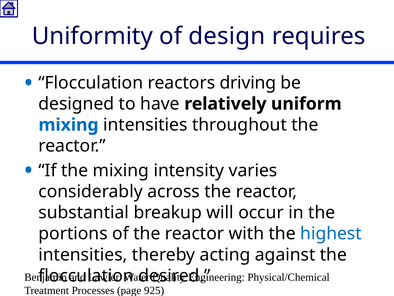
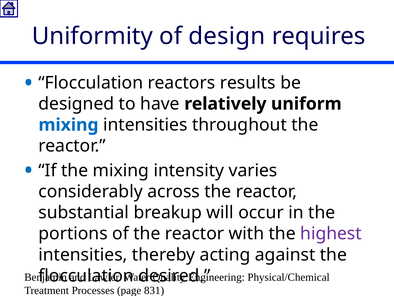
driving: driving -> results (248, 83)
highest colour: blue -> purple (331, 233)
925: 925 -> 831 (154, 290)
